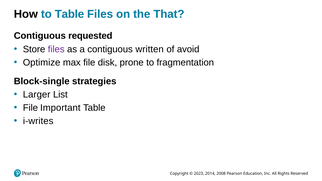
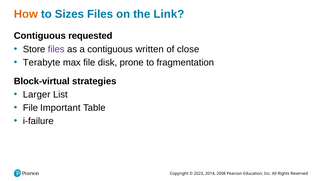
How colour: black -> orange (26, 14)
to Table: Table -> Sizes (69, 14)
That: That -> Link (169, 14)
avoid: avoid -> close (188, 49)
Optimize: Optimize -> Terabyte (42, 63)
Block-single: Block-single -> Block-virtual (42, 81)
i-writes: i-writes -> i-failure (38, 121)
